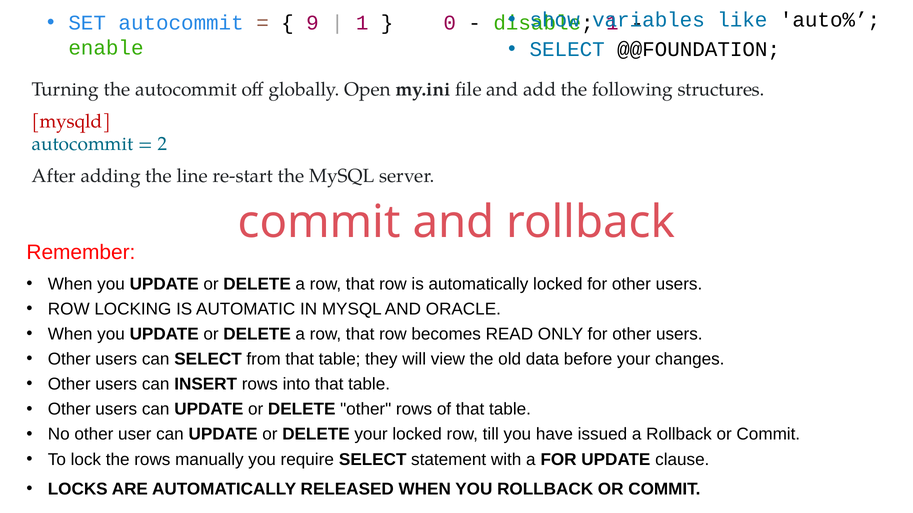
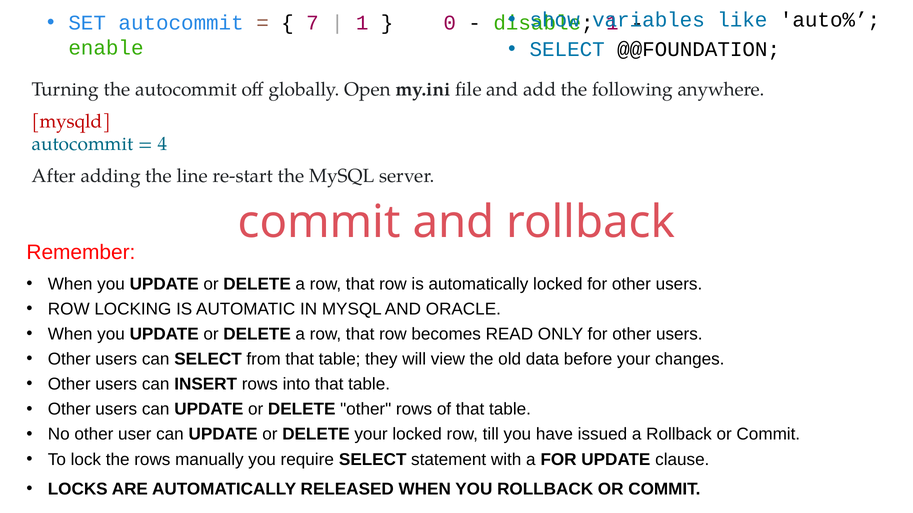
9: 9 -> 7 (312, 23)
structures: structures -> anywhere (721, 90)
2: 2 -> 4 (162, 144)
